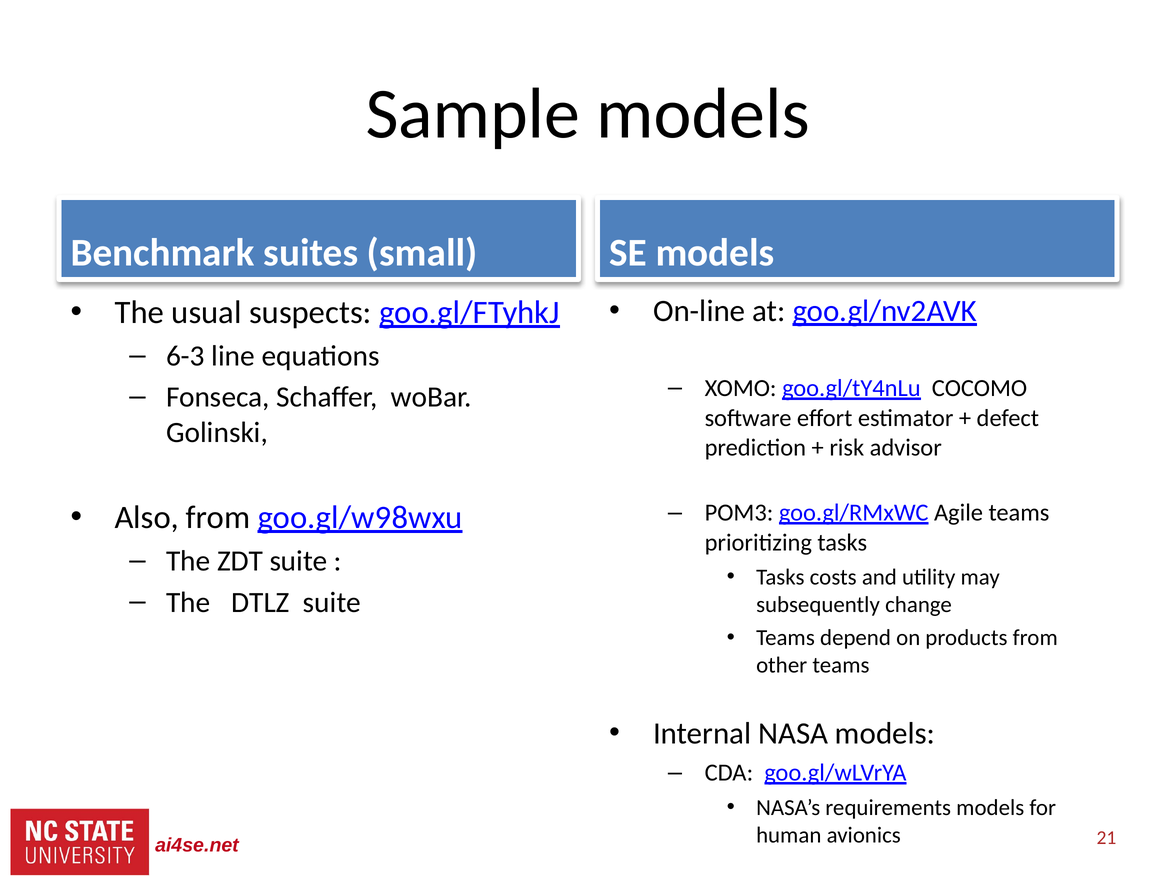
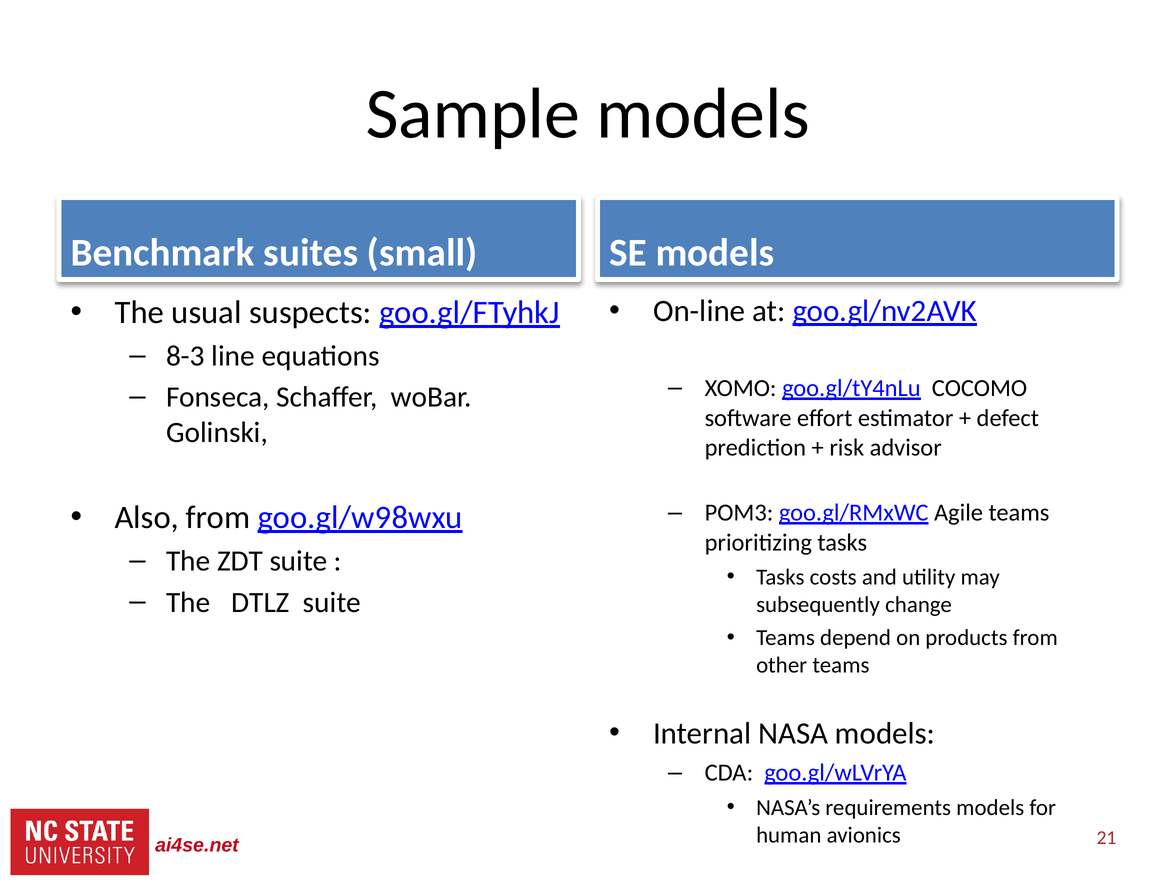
6-3: 6-3 -> 8-3 (185, 356)
